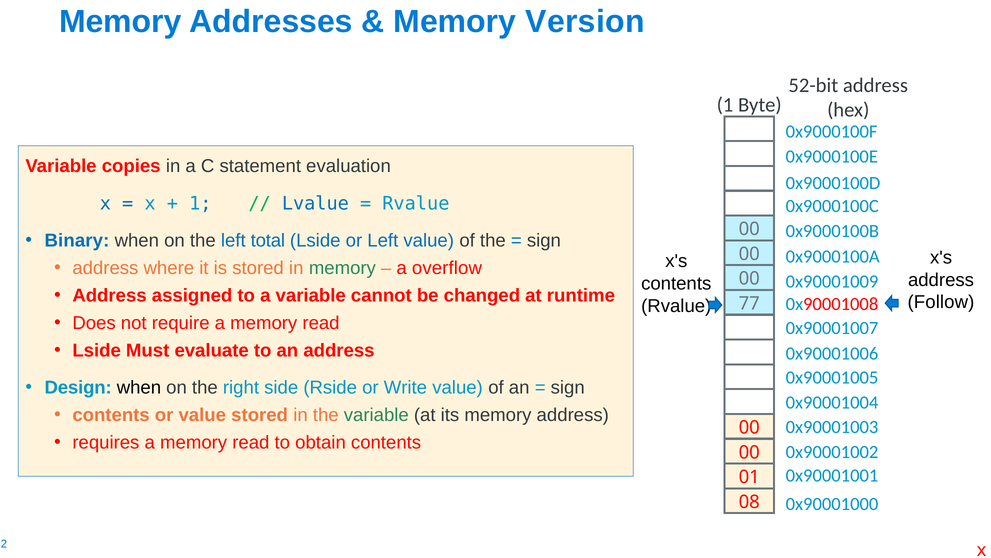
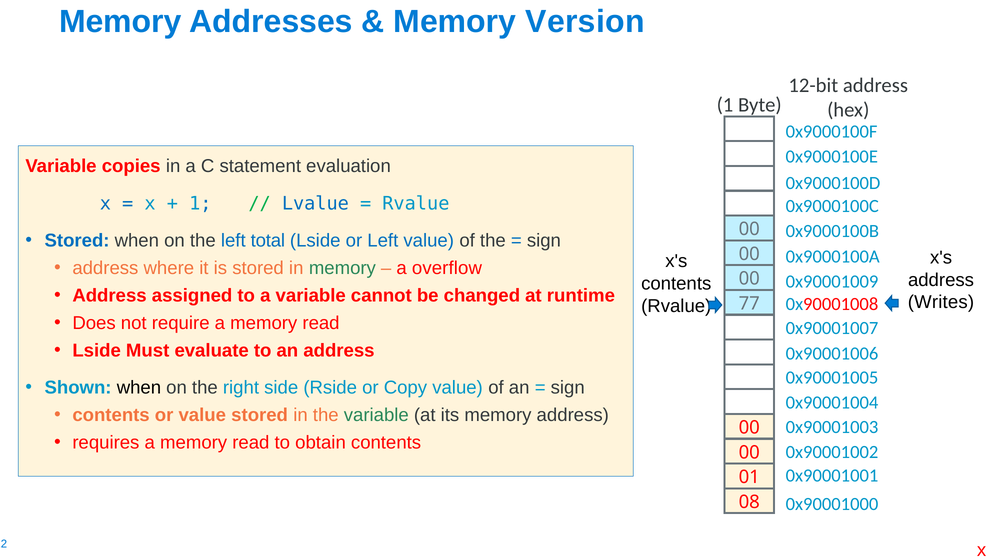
52-bit: 52-bit -> 12-bit (813, 85)
Binary: Binary -> Stored (77, 240)
Follow: Follow -> Writes (941, 302)
Design: Design -> Shown (78, 387)
Write: Write -> Copy (405, 387)
